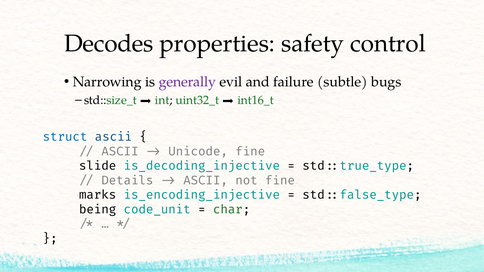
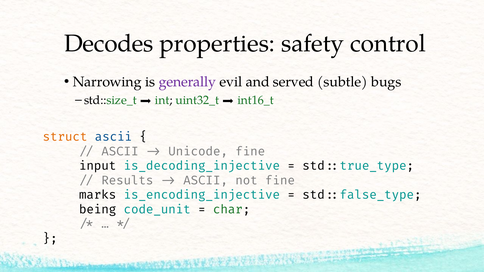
failure: failure -> served (293, 82)
struct colour: blue -> orange (65, 137)
slide: slide -> input (98, 166)
Details: Details -> Results (127, 181)
